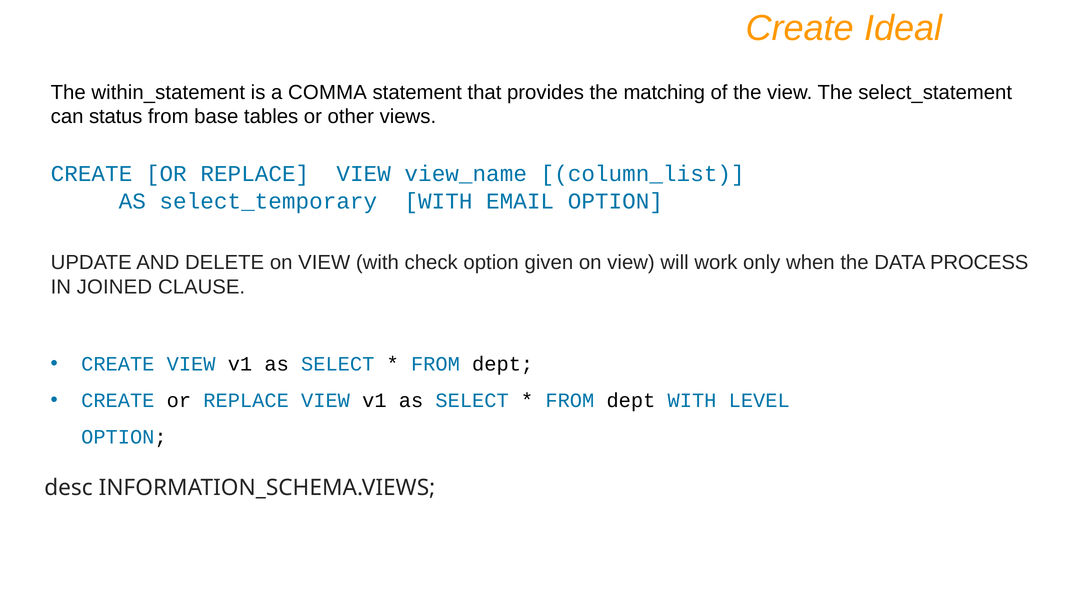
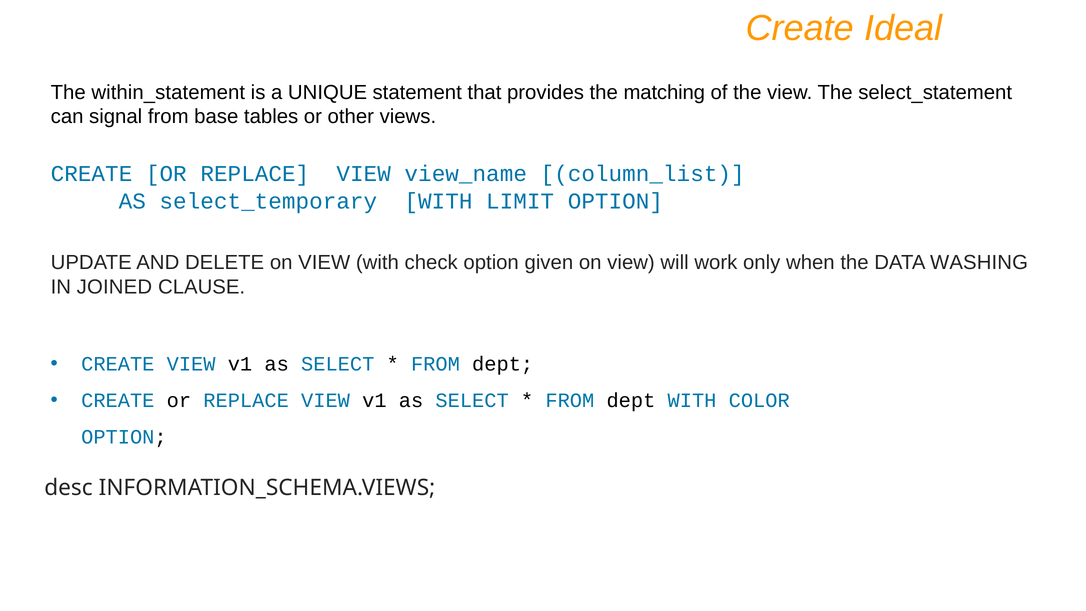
COMMA: COMMA -> UNIQUE (328, 92)
status: status -> signal (116, 117)
EMAIL: EMAIL -> LIMIT (520, 201)
PROCESS: PROCESS -> WASHING (979, 262)
LEVEL: LEVEL -> COLOR (759, 400)
